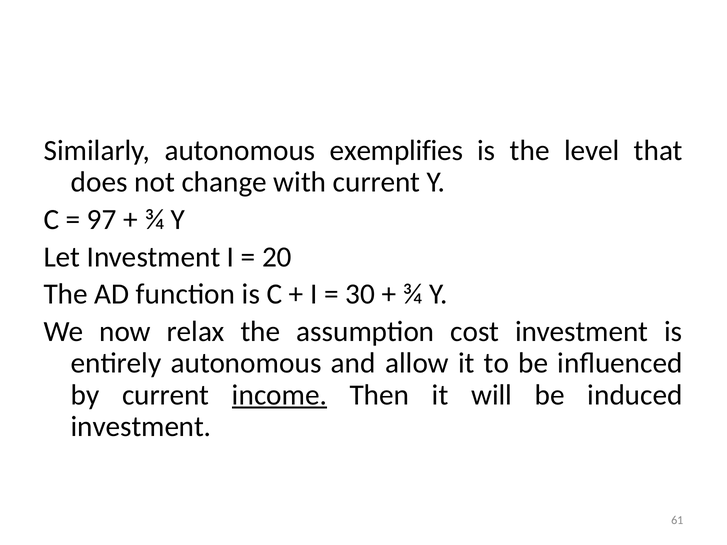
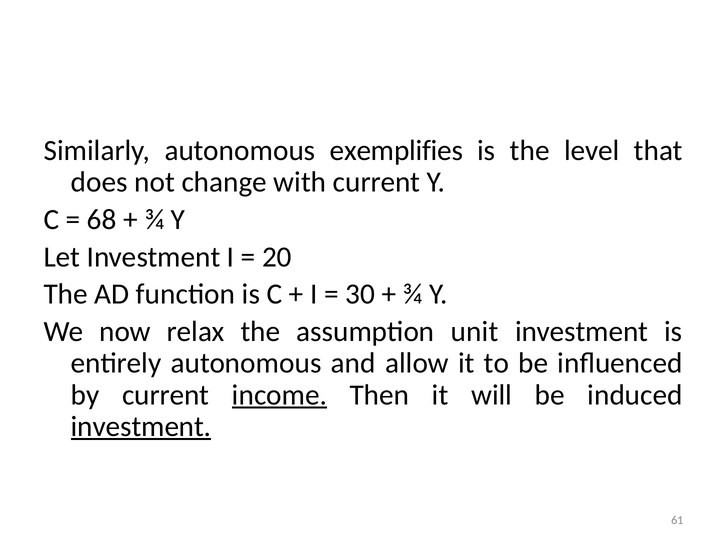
97: 97 -> 68 (102, 220)
cost: cost -> unit (475, 332)
investment underline: none -> present (141, 427)
